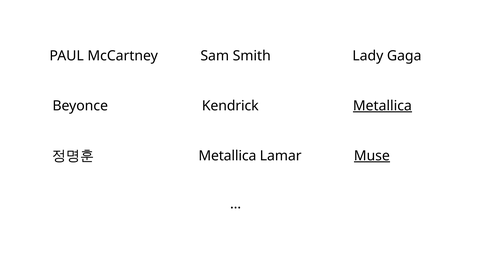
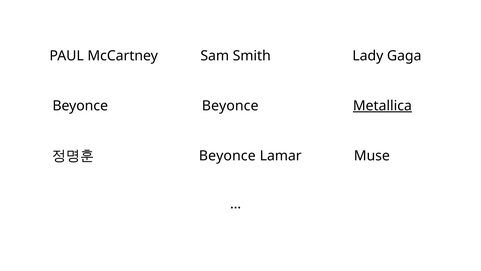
Kendrick: Kendrick -> Beyonce (230, 106)
Metallica: Metallica -> Beyonce (227, 156)
Muse underline: present -> none (372, 156)
